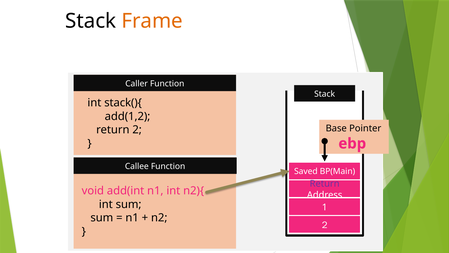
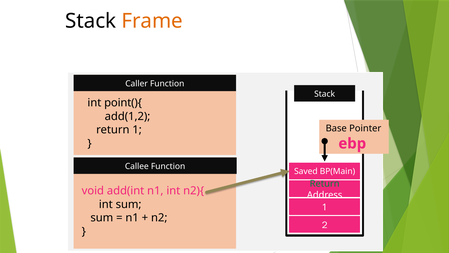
stack(){: stack(){ -> point(){ (123, 103)
return 2: 2 -> 1 (137, 130)
Return colour: purple -> green (325, 183)
